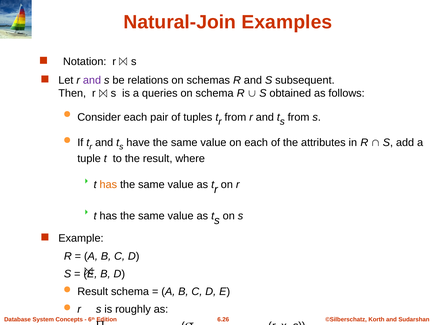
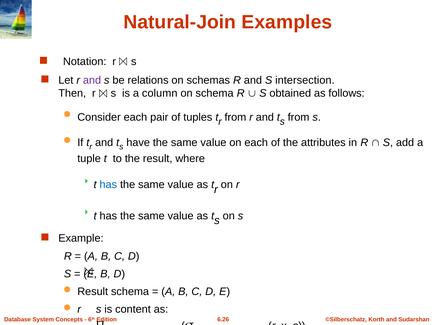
subsequent: subsequent -> intersection (305, 80)
queries: queries -> column (160, 93)
has colour: orange -> blue (108, 185)
roughly: roughly -> content (133, 310)
